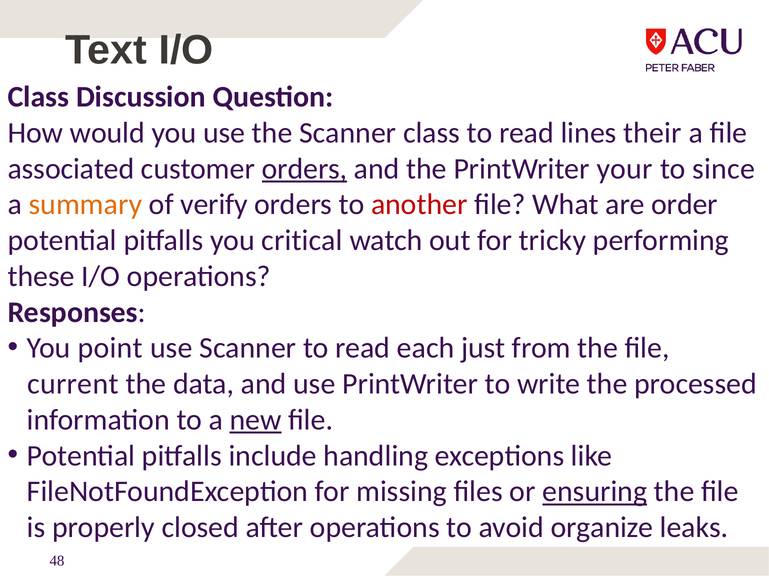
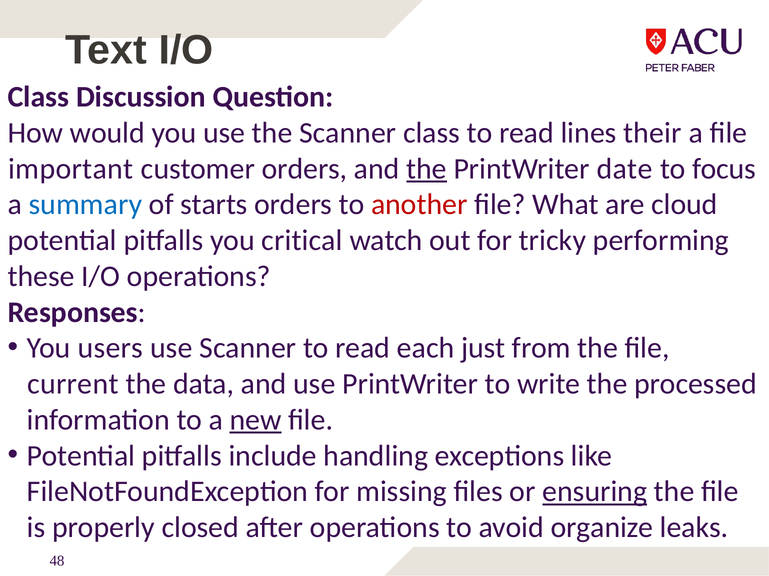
associated: associated -> important (71, 169)
orders underline: present -> none (305, 169)
the underline: none -> present (427, 169)
your: your -> date (625, 169)
since: since -> focus (724, 169)
summary colour: orange -> blue (85, 205)
verify: verify -> starts (214, 205)
order: order -> cloud (684, 205)
point: point -> users (110, 349)
